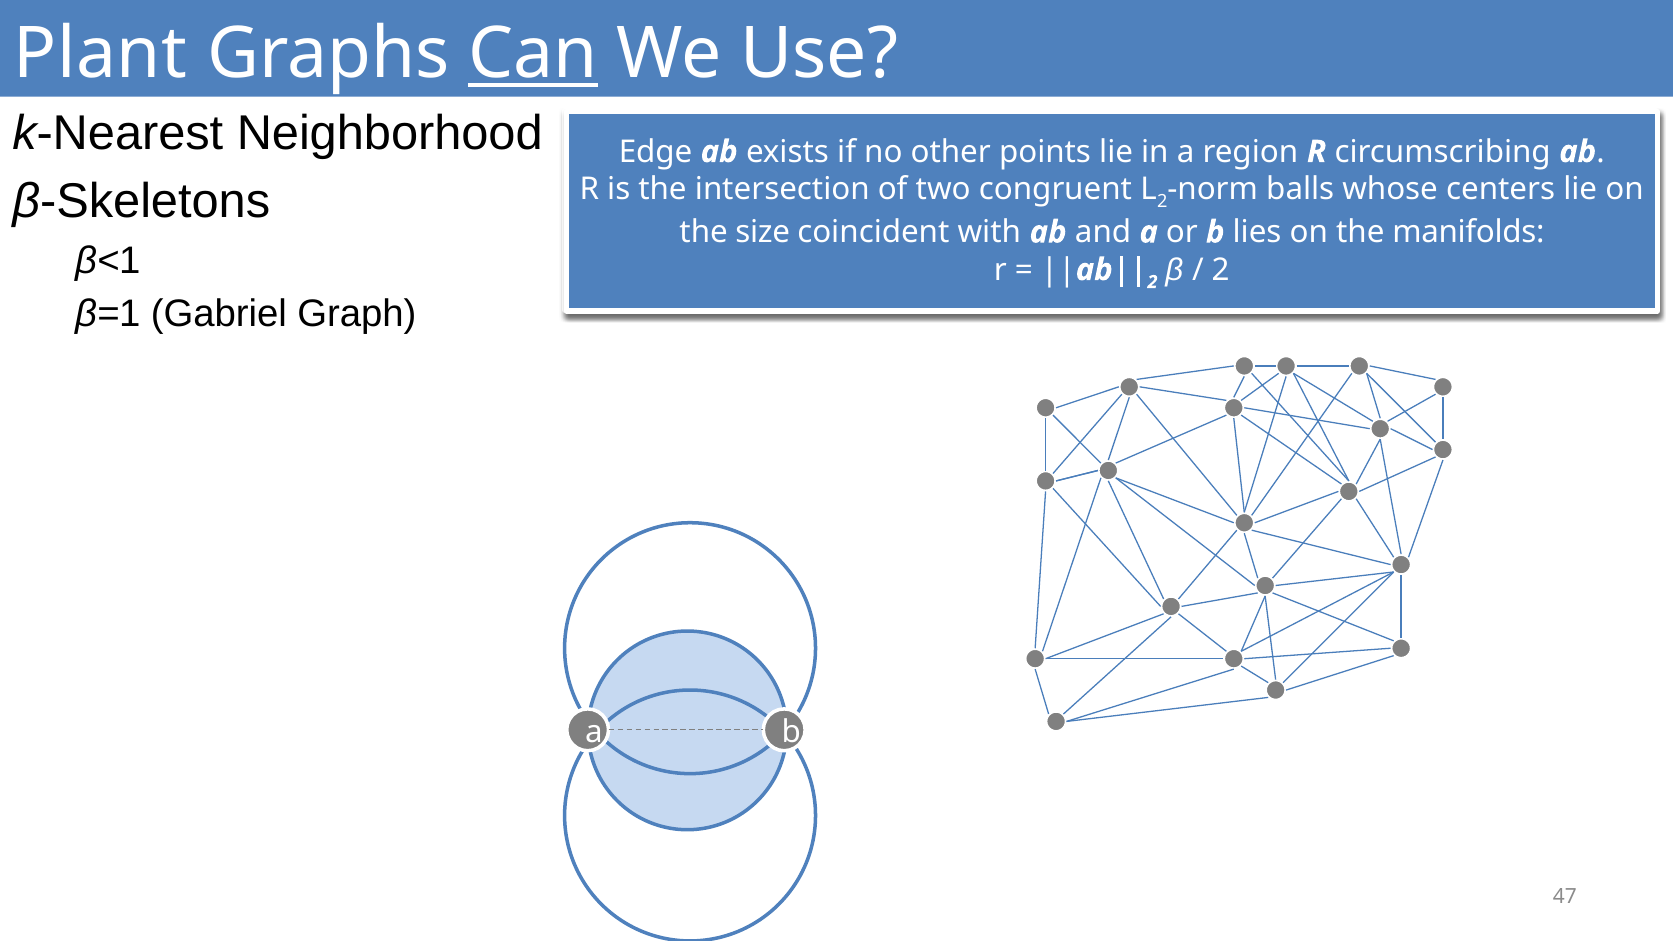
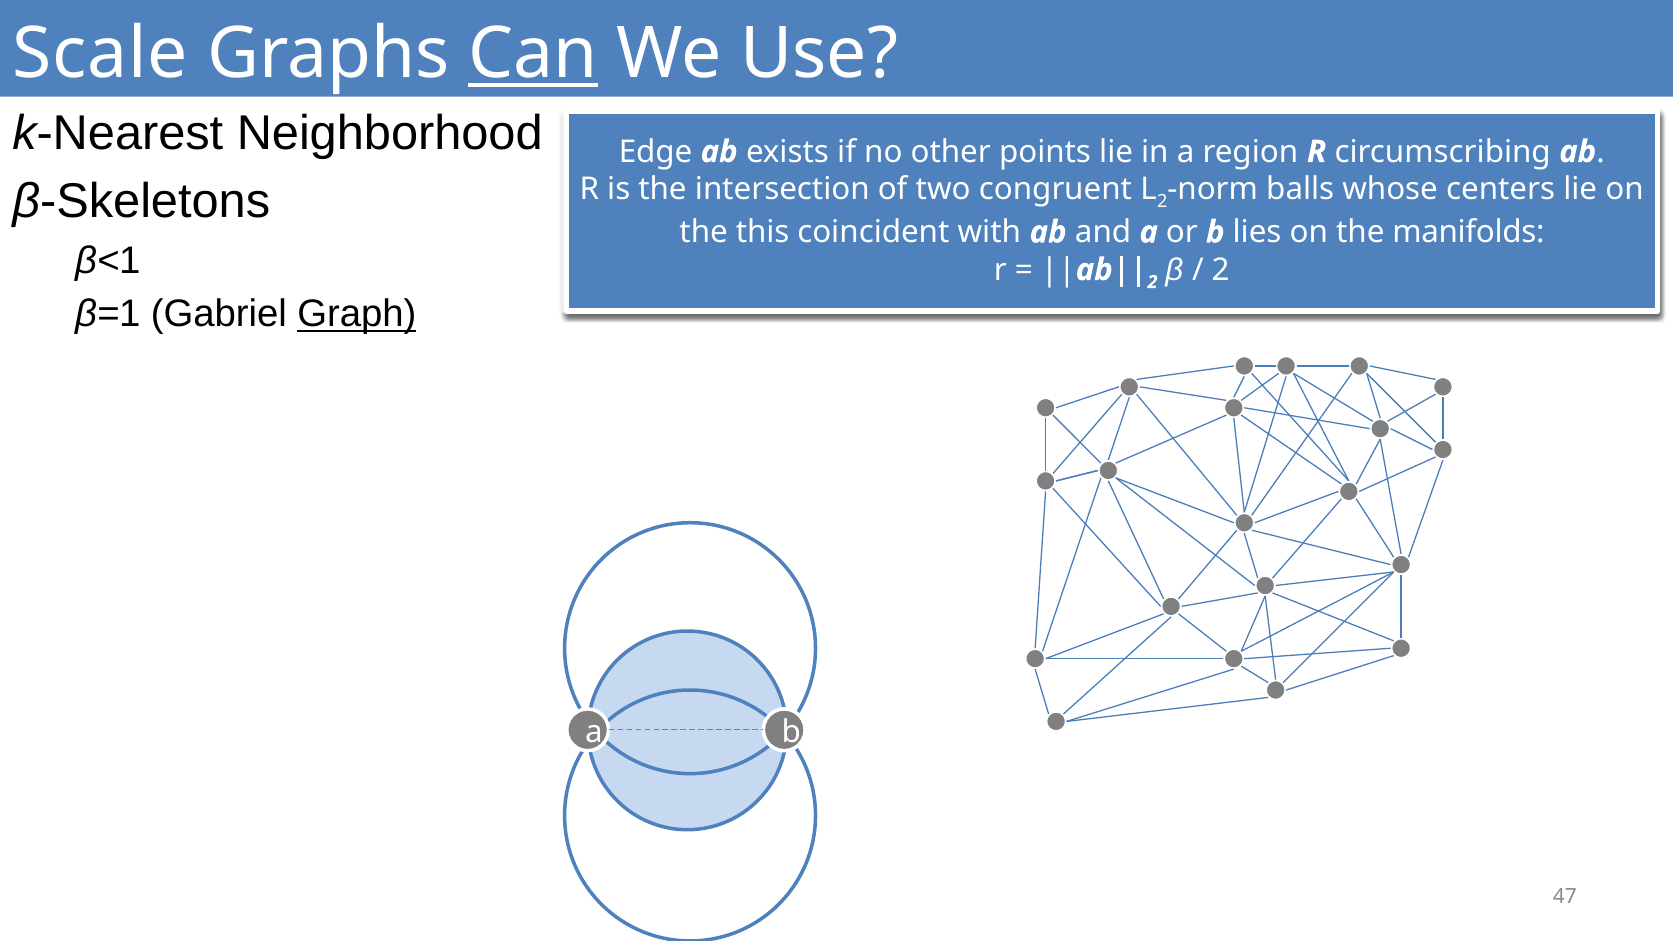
Plant: Plant -> Scale (100, 54)
size: size -> this (763, 232)
Graph underline: none -> present (357, 314)
